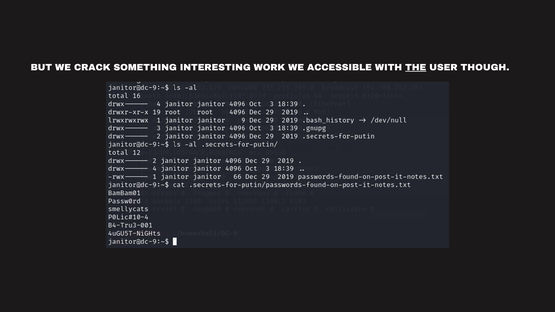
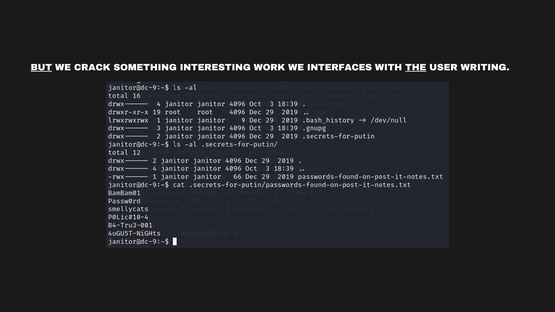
BUT underline: none -> present (41, 67)
ACCESSIBLE: ACCESSIBLE -> INTERFACES (340, 67)
THOUGH: THOUGH -> WRITING (485, 67)
